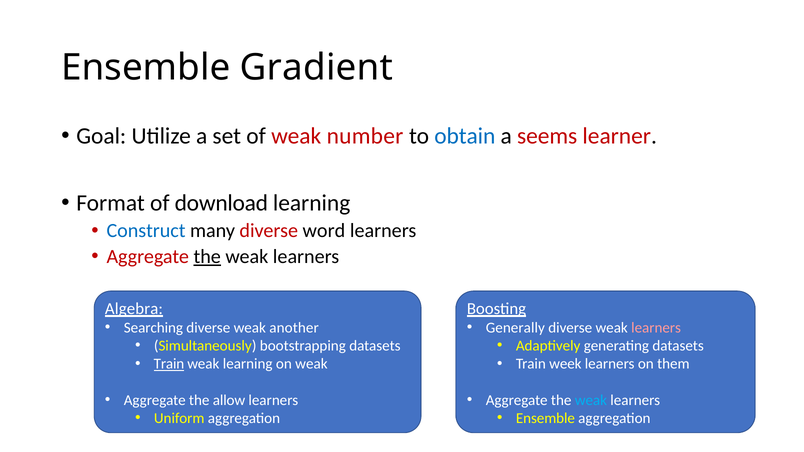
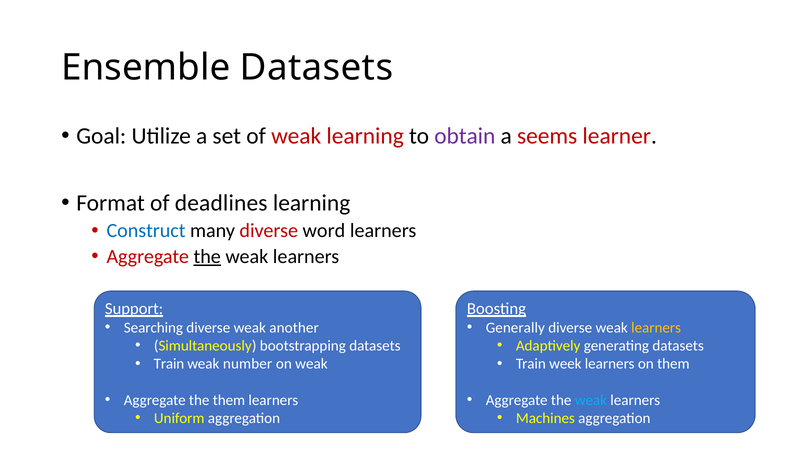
Ensemble Gradient: Gradient -> Datasets (317, 68)
weak number: number -> learning (365, 136)
obtain colour: blue -> purple (465, 136)
download: download -> deadlines (221, 203)
Algebra: Algebra -> Support (134, 309)
learners colour: pink -> yellow (656, 328)
Train underline: present -> none (169, 364)
weak learning: learning -> number (248, 364)
the allow: allow -> them (229, 400)
Ensemble: Ensemble -> Machines (545, 418)
